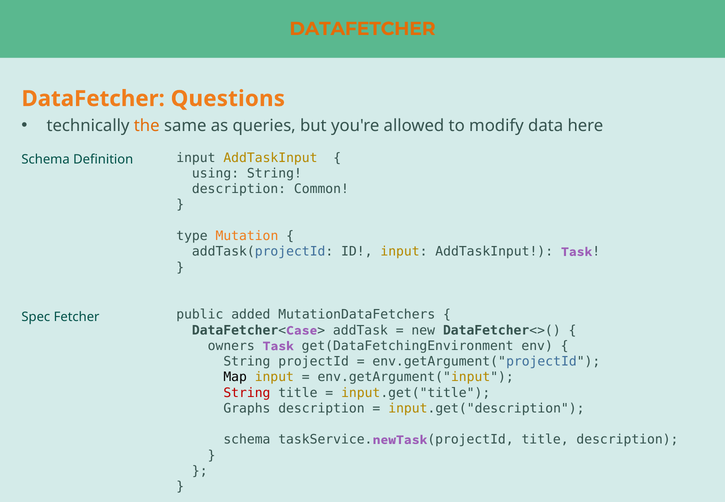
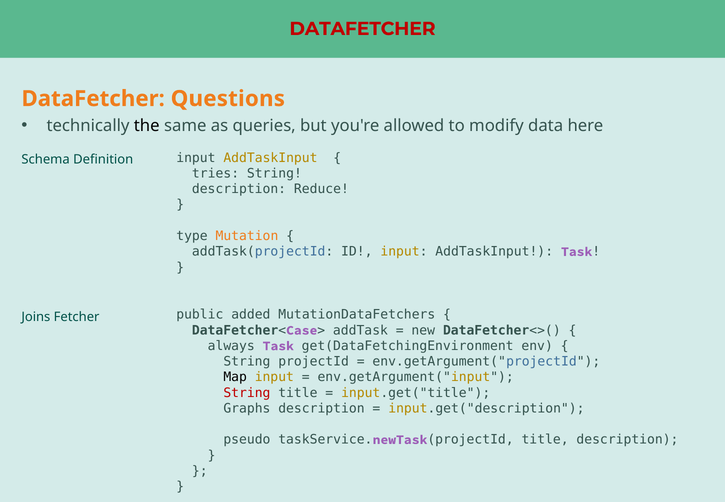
DATAFETCHER colour: orange -> red (363, 29)
the colour: orange -> black (147, 126)
using: using -> tries (216, 173)
Common: Common -> Reduce (321, 189)
Spec: Spec -> Joins (36, 317)
owners: owners -> always (231, 346)
schema: schema -> pseudo (247, 440)
